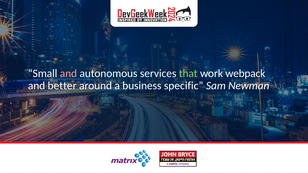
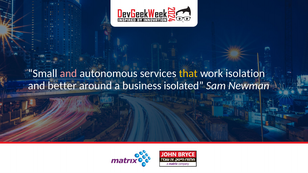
that colour: light green -> yellow (188, 74)
webpack: webpack -> isolation (245, 74)
specific: specific -> isolated (184, 86)
